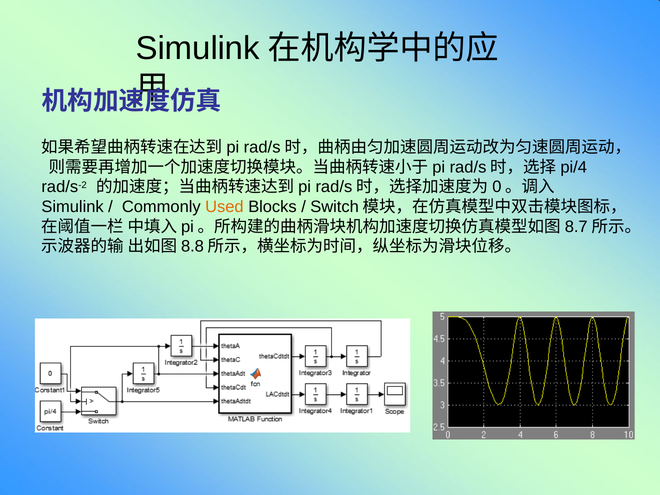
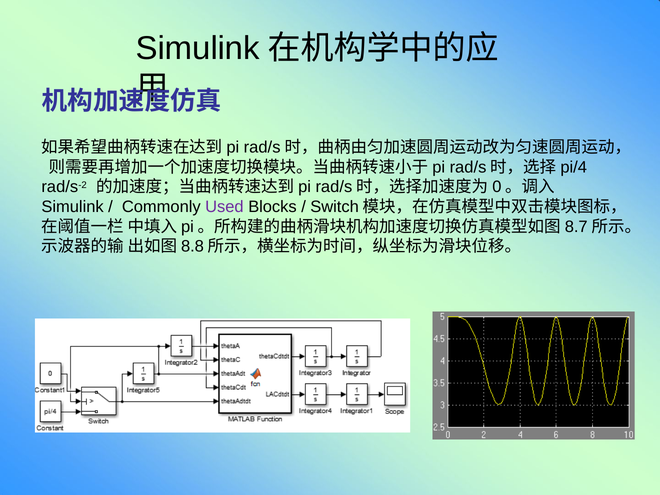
Used colour: orange -> purple (224, 207)
